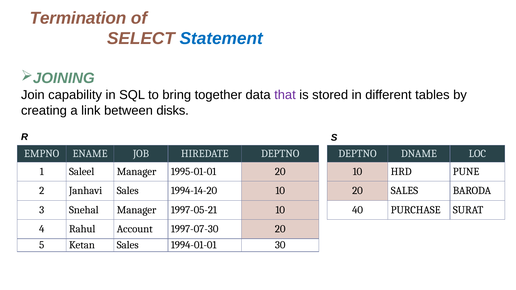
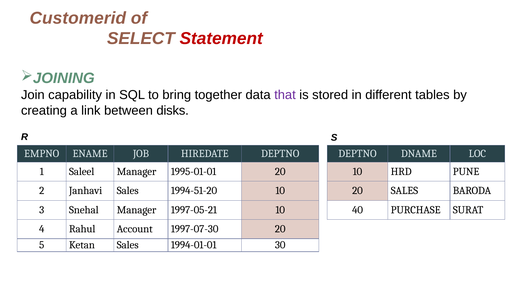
Termination: Termination -> Customerid (78, 18)
Statement colour: blue -> red (221, 39)
1994-14-20: 1994-14-20 -> 1994-51-20 (194, 191)
